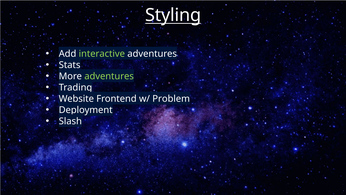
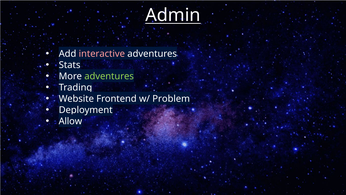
Styling: Styling -> Admin (173, 15)
interactive colour: light green -> pink (102, 54)
Slash: Slash -> Allow (70, 121)
